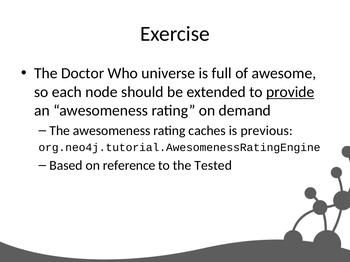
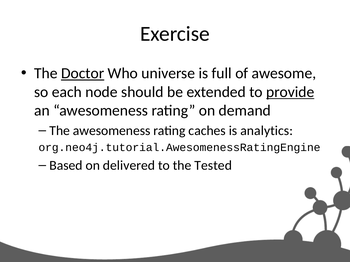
Doctor underline: none -> present (83, 73)
previous: previous -> analytics (267, 131)
reference: reference -> delivered (129, 166)
